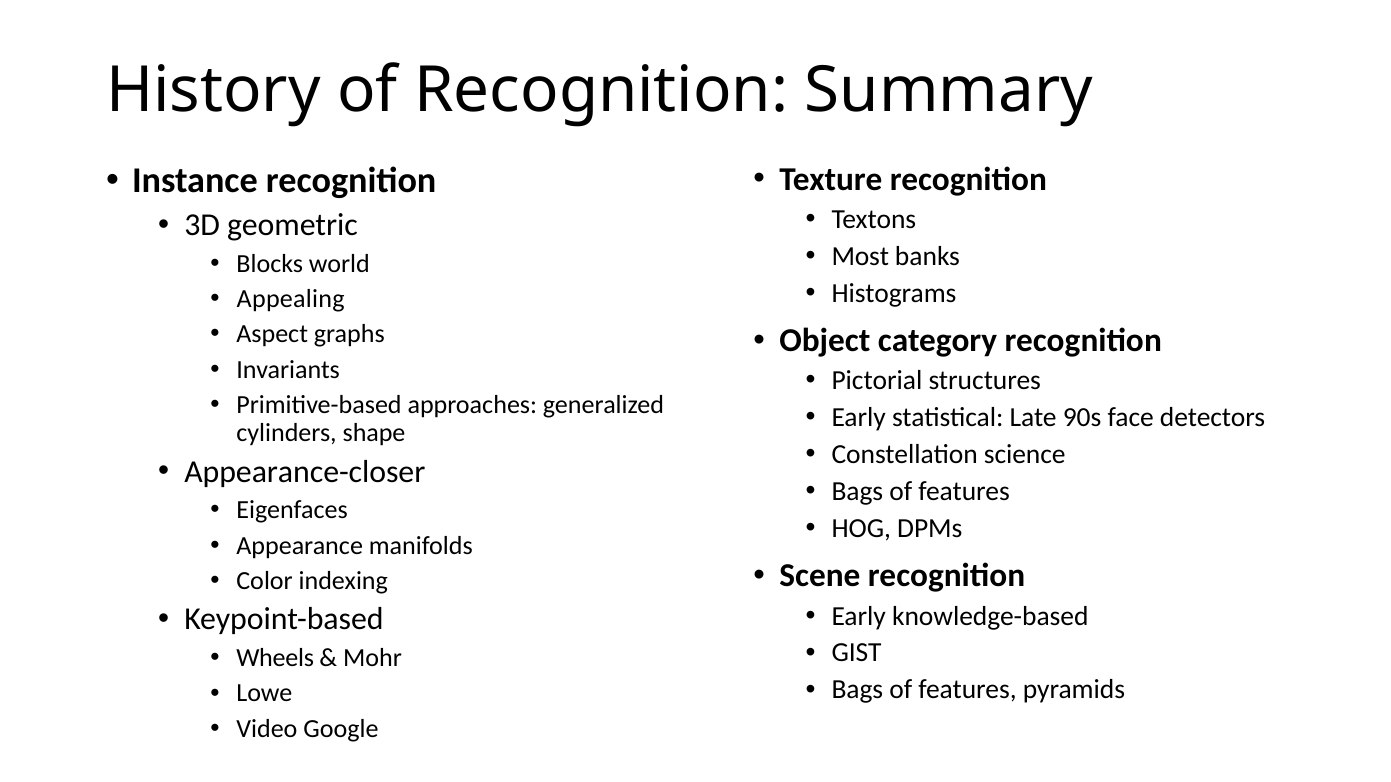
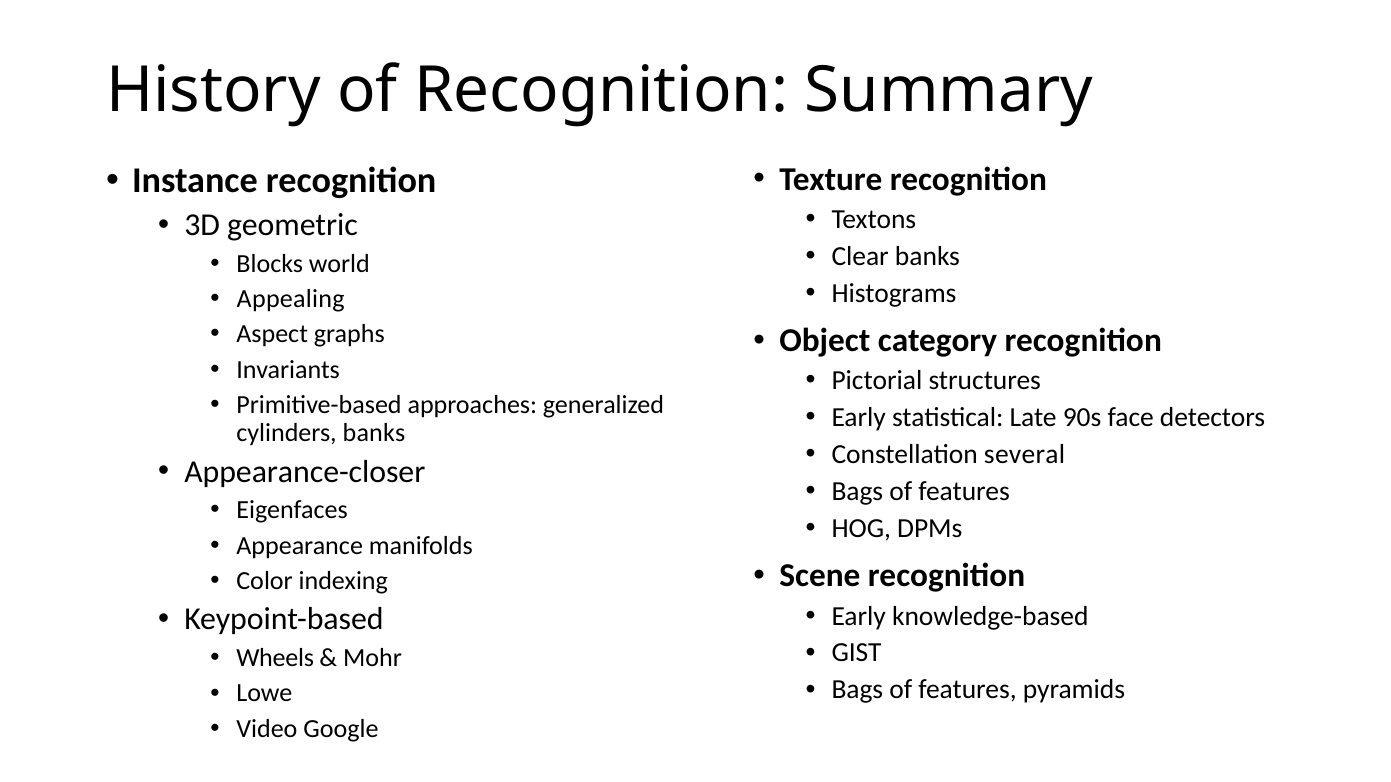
Most: Most -> Clear (860, 257)
cylinders shape: shape -> banks (374, 433)
science: science -> several (1025, 455)
